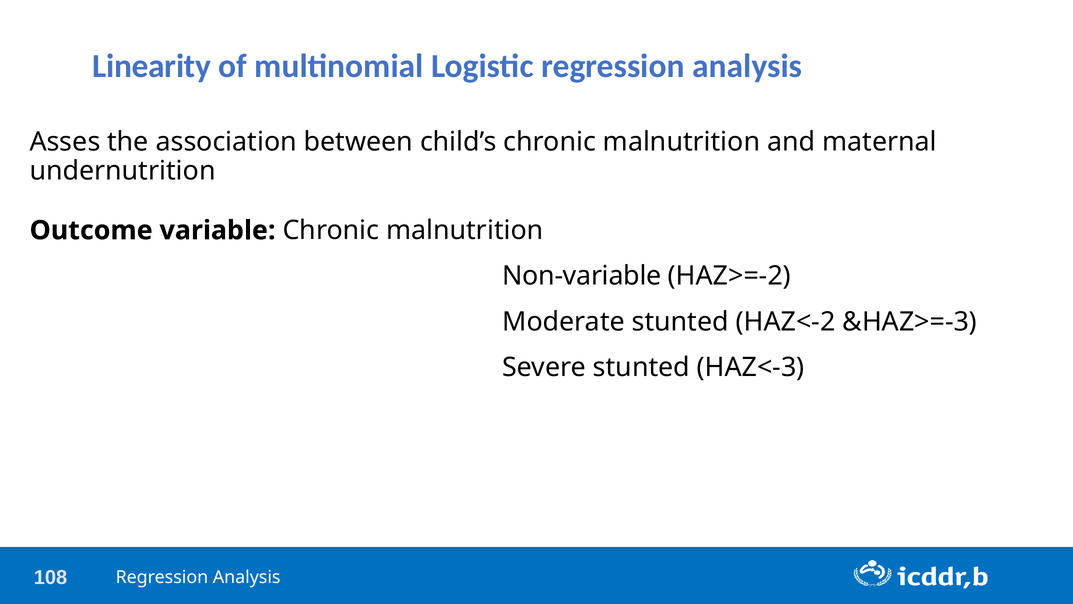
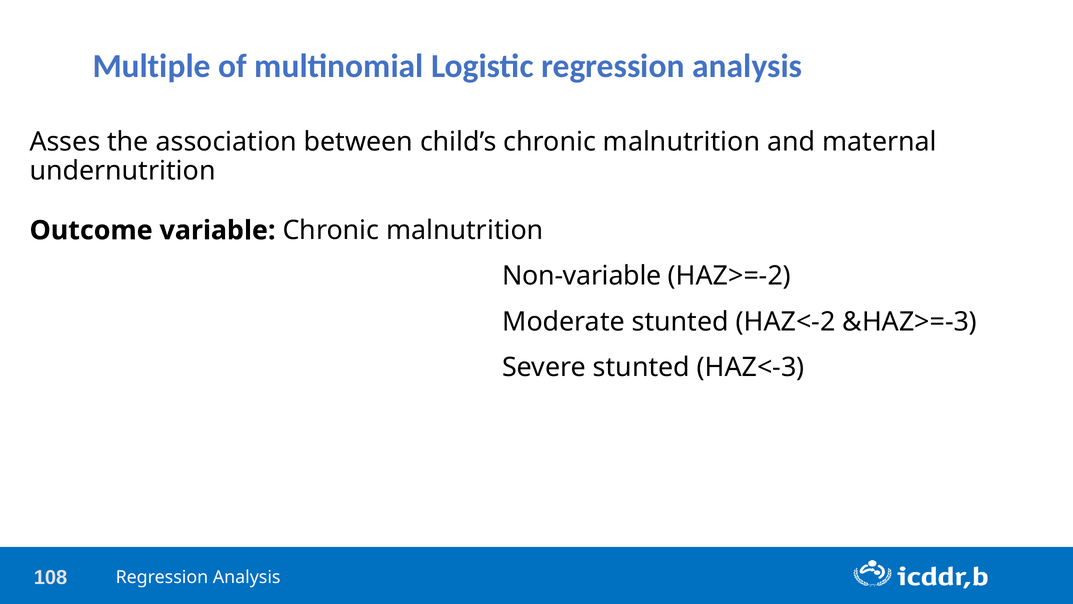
Linearity: Linearity -> Multiple (152, 66)
